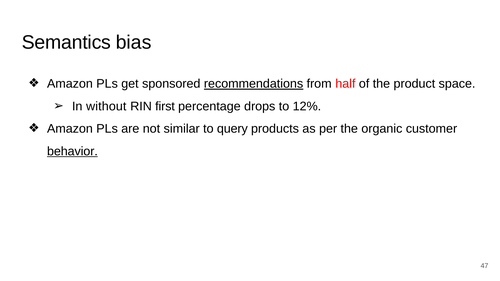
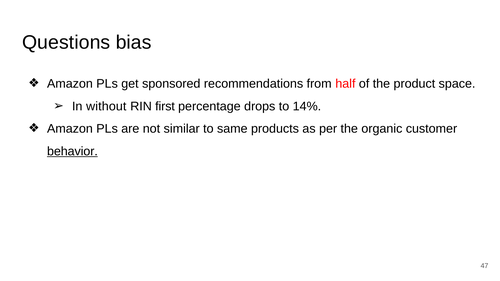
Semantics: Semantics -> Questions (66, 42)
recommendations underline: present -> none (254, 84)
12%: 12% -> 14% (307, 106)
query: query -> same (232, 129)
